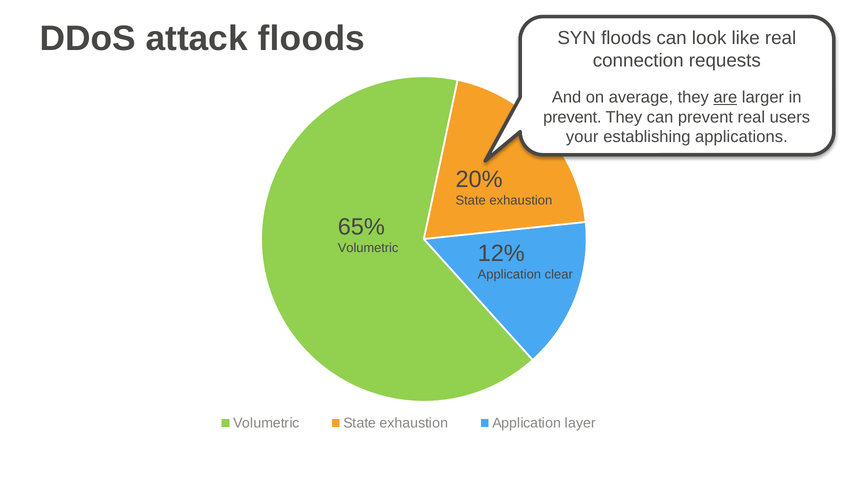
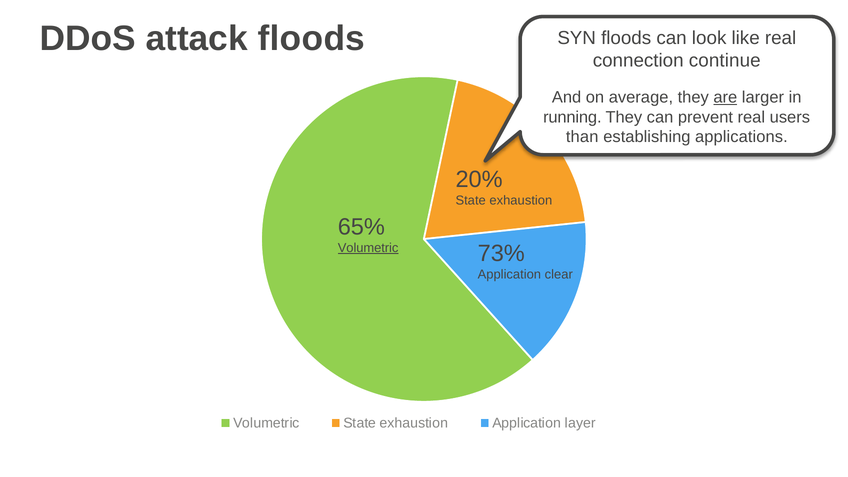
requests: requests -> continue (725, 61)
prevent: prevent -> running (572, 117)
your: your -> than (582, 137)
Volumetric underline: none -> present (368, 248)
12%: 12% -> 73% (501, 253)
